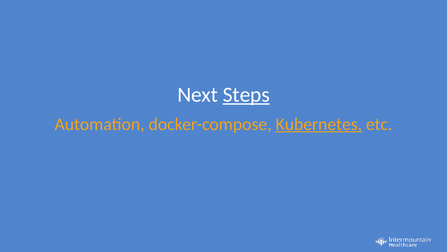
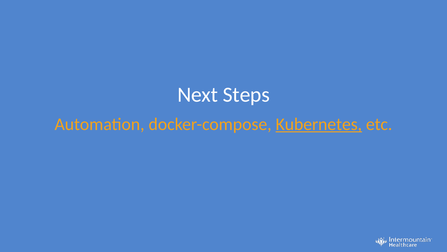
Steps underline: present -> none (246, 95)
